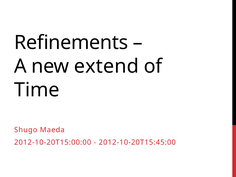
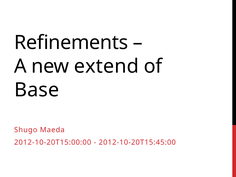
Time: Time -> Base (37, 90)
